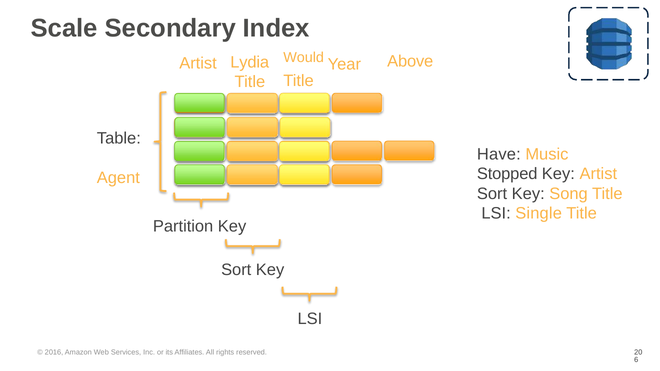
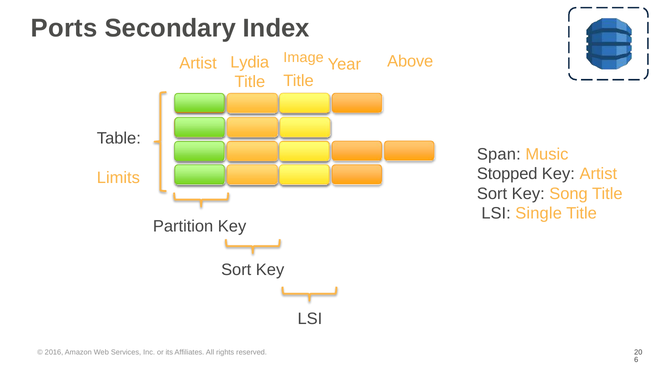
Scale: Scale -> Ports (64, 28)
Would: Would -> Image (304, 58)
Have: Have -> Span (499, 154)
Agent: Agent -> Limits (118, 178)
